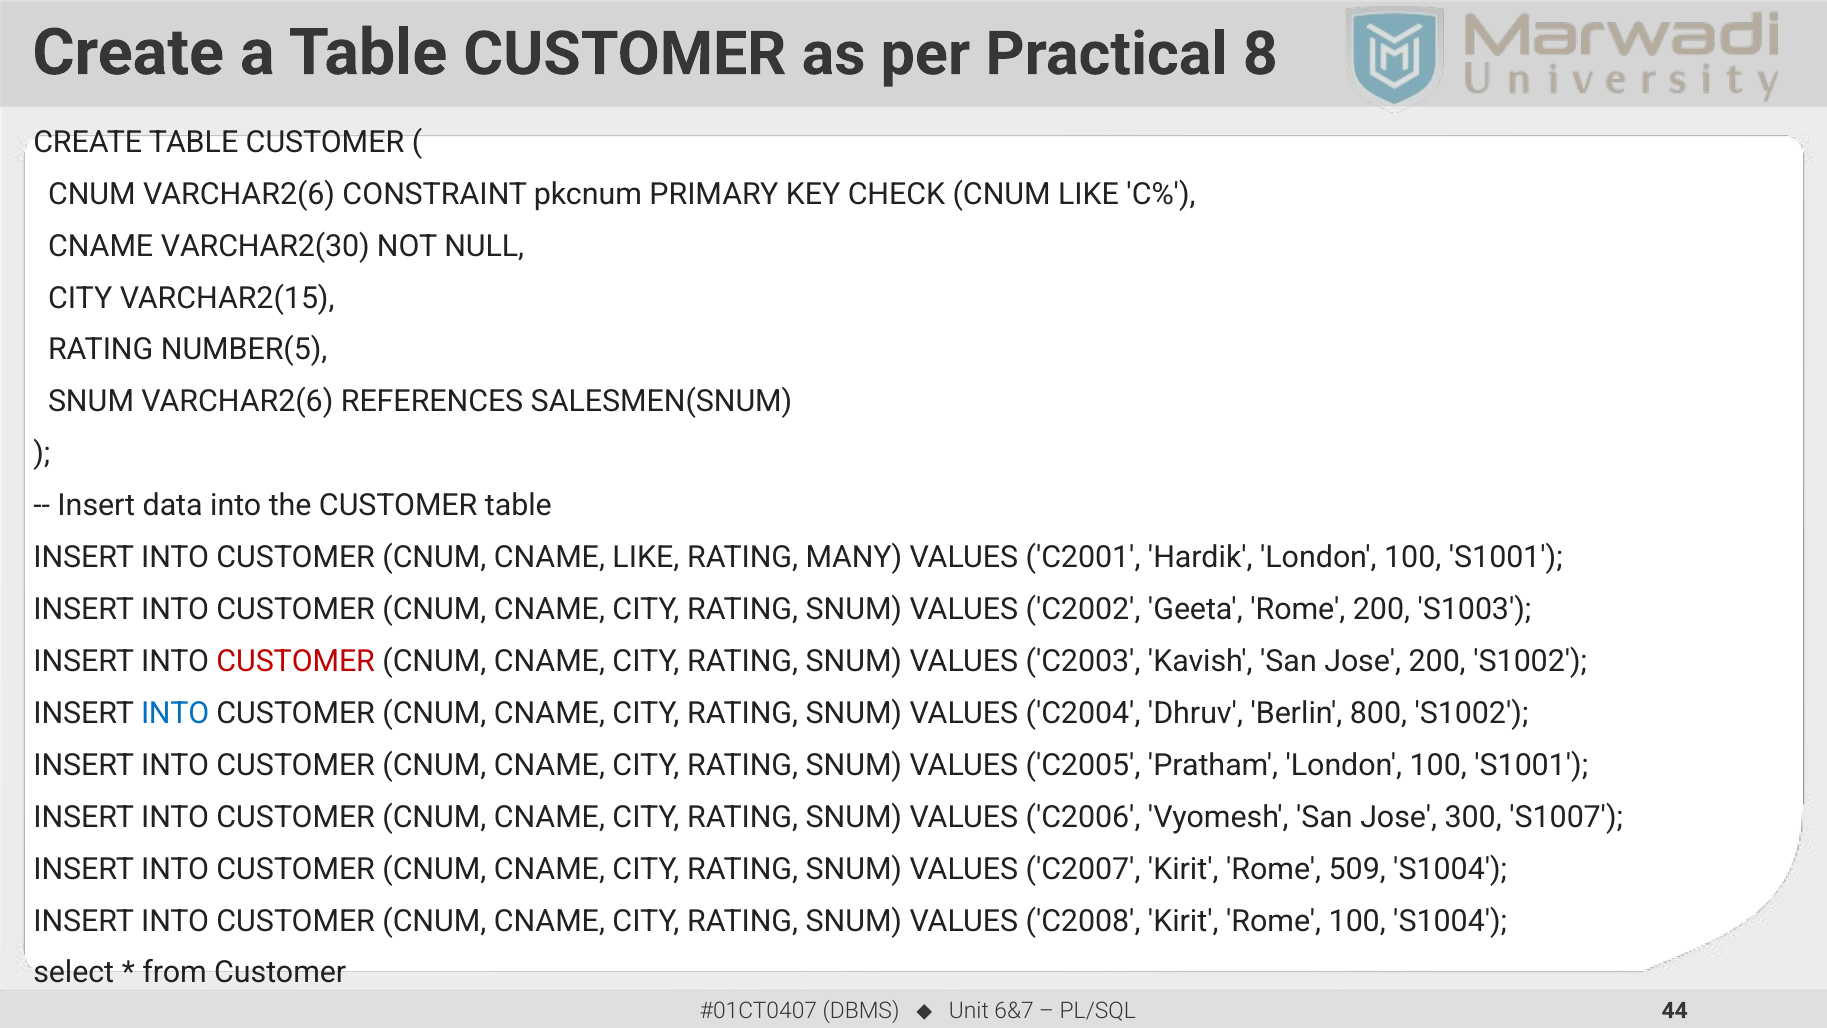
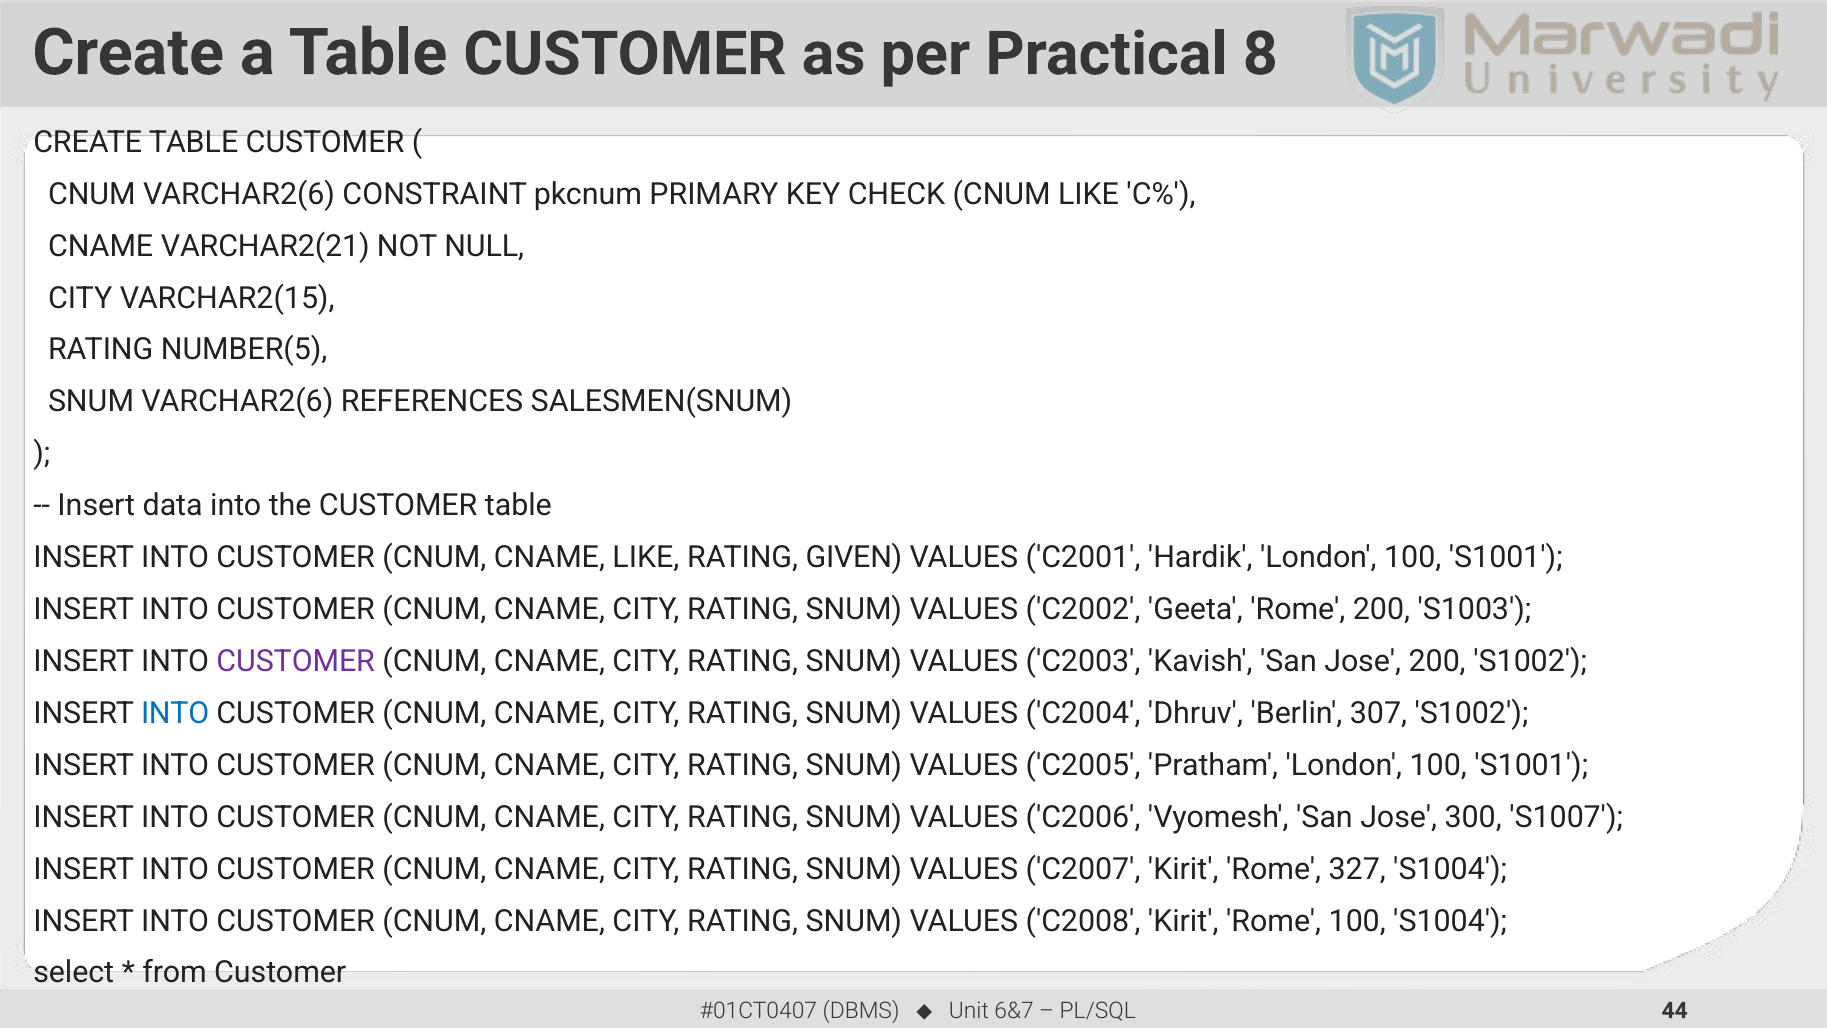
VARCHAR2(30: VARCHAR2(30 -> VARCHAR2(21 (265, 246)
MANY: MANY -> GIVEN (854, 557)
CUSTOMER colour: red -> purple (296, 661)
800: 800 -> 307 (1378, 713)
509: 509 -> 327 (1357, 869)
